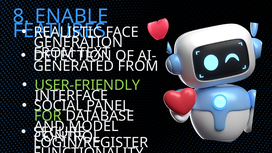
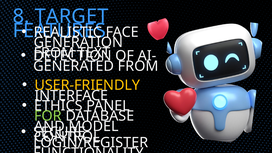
ENABLE: ENABLE -> TARGET (72, 16)
USER-FRIENDLY colour: light green -> yellow (87, 85)
SOCIAL: SOCIAL -> ETHICS (58, 106)
